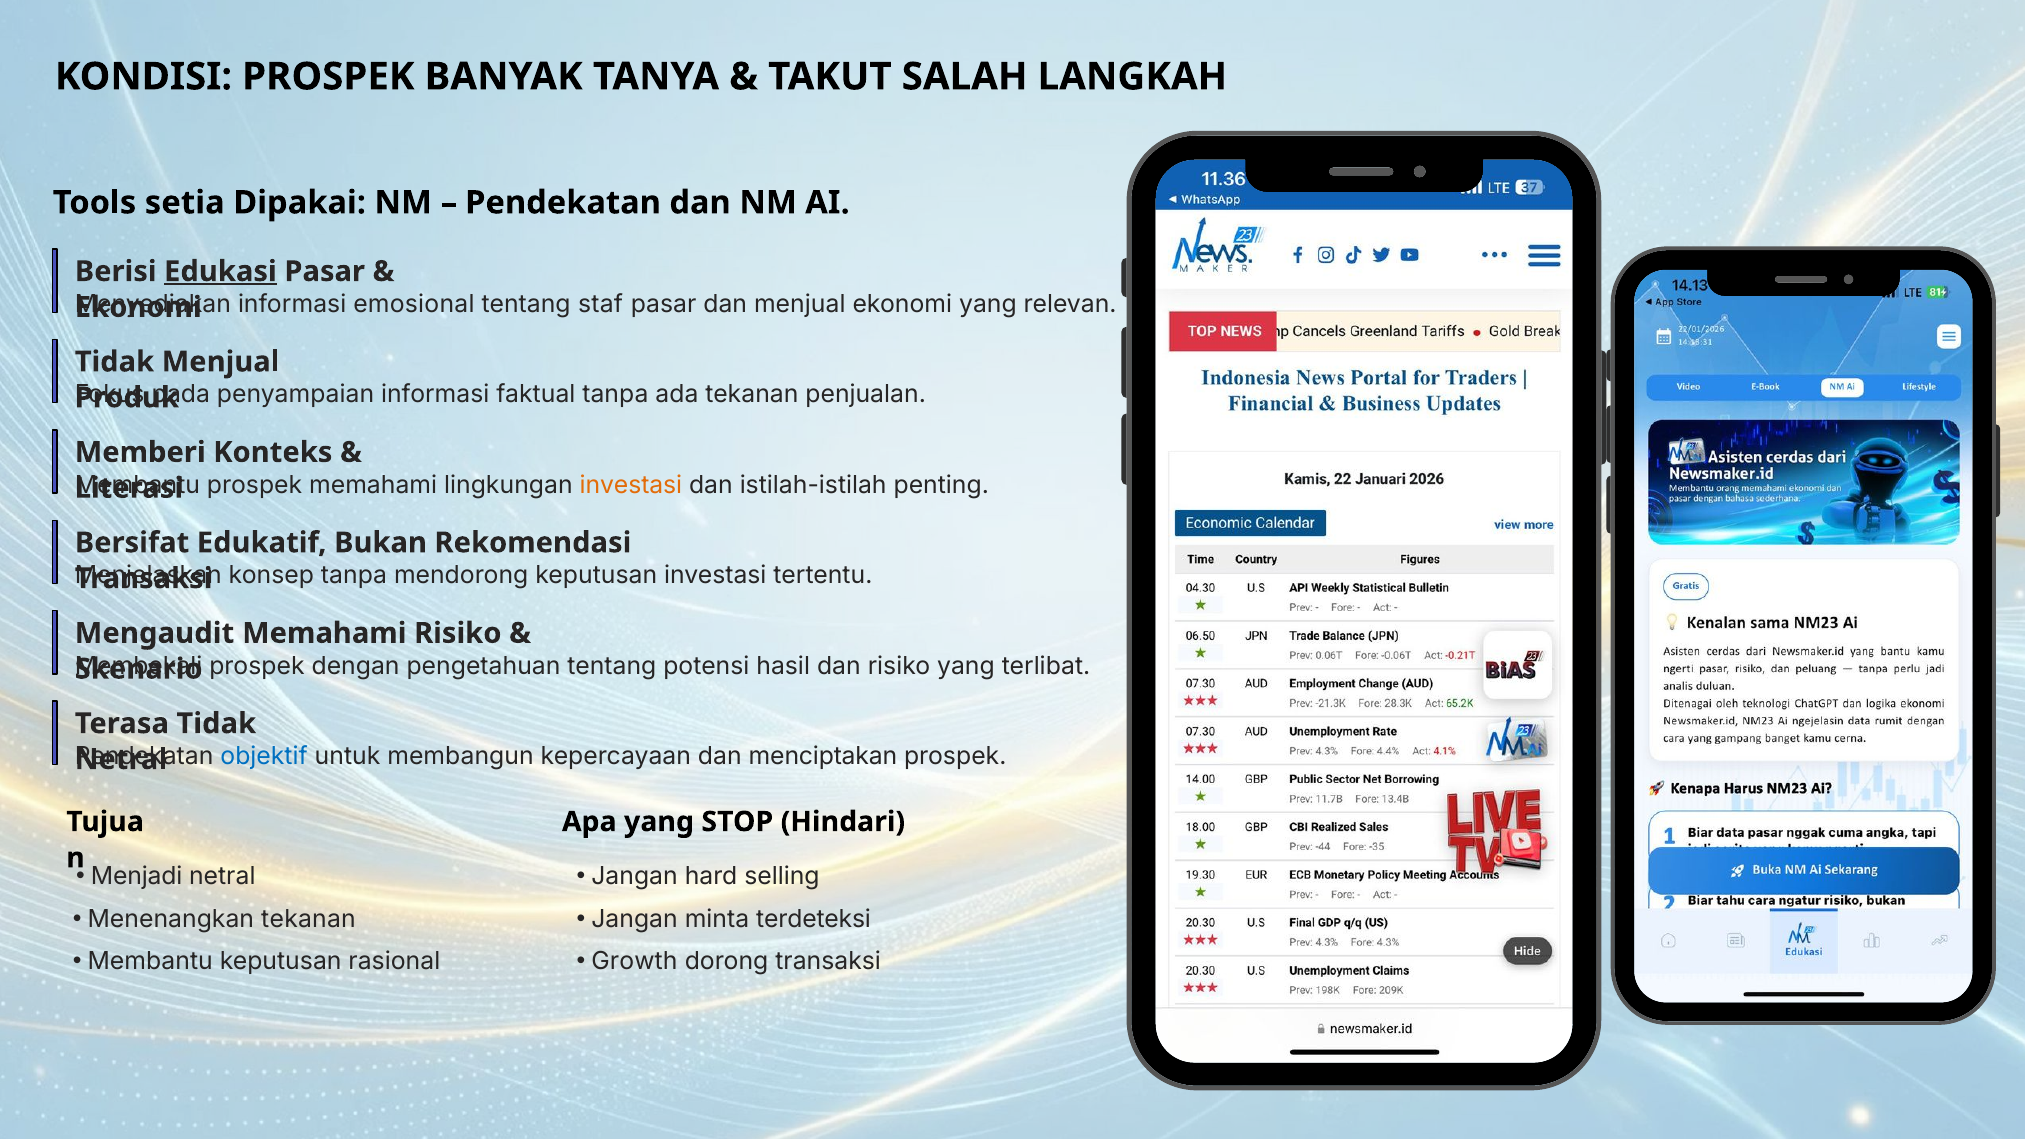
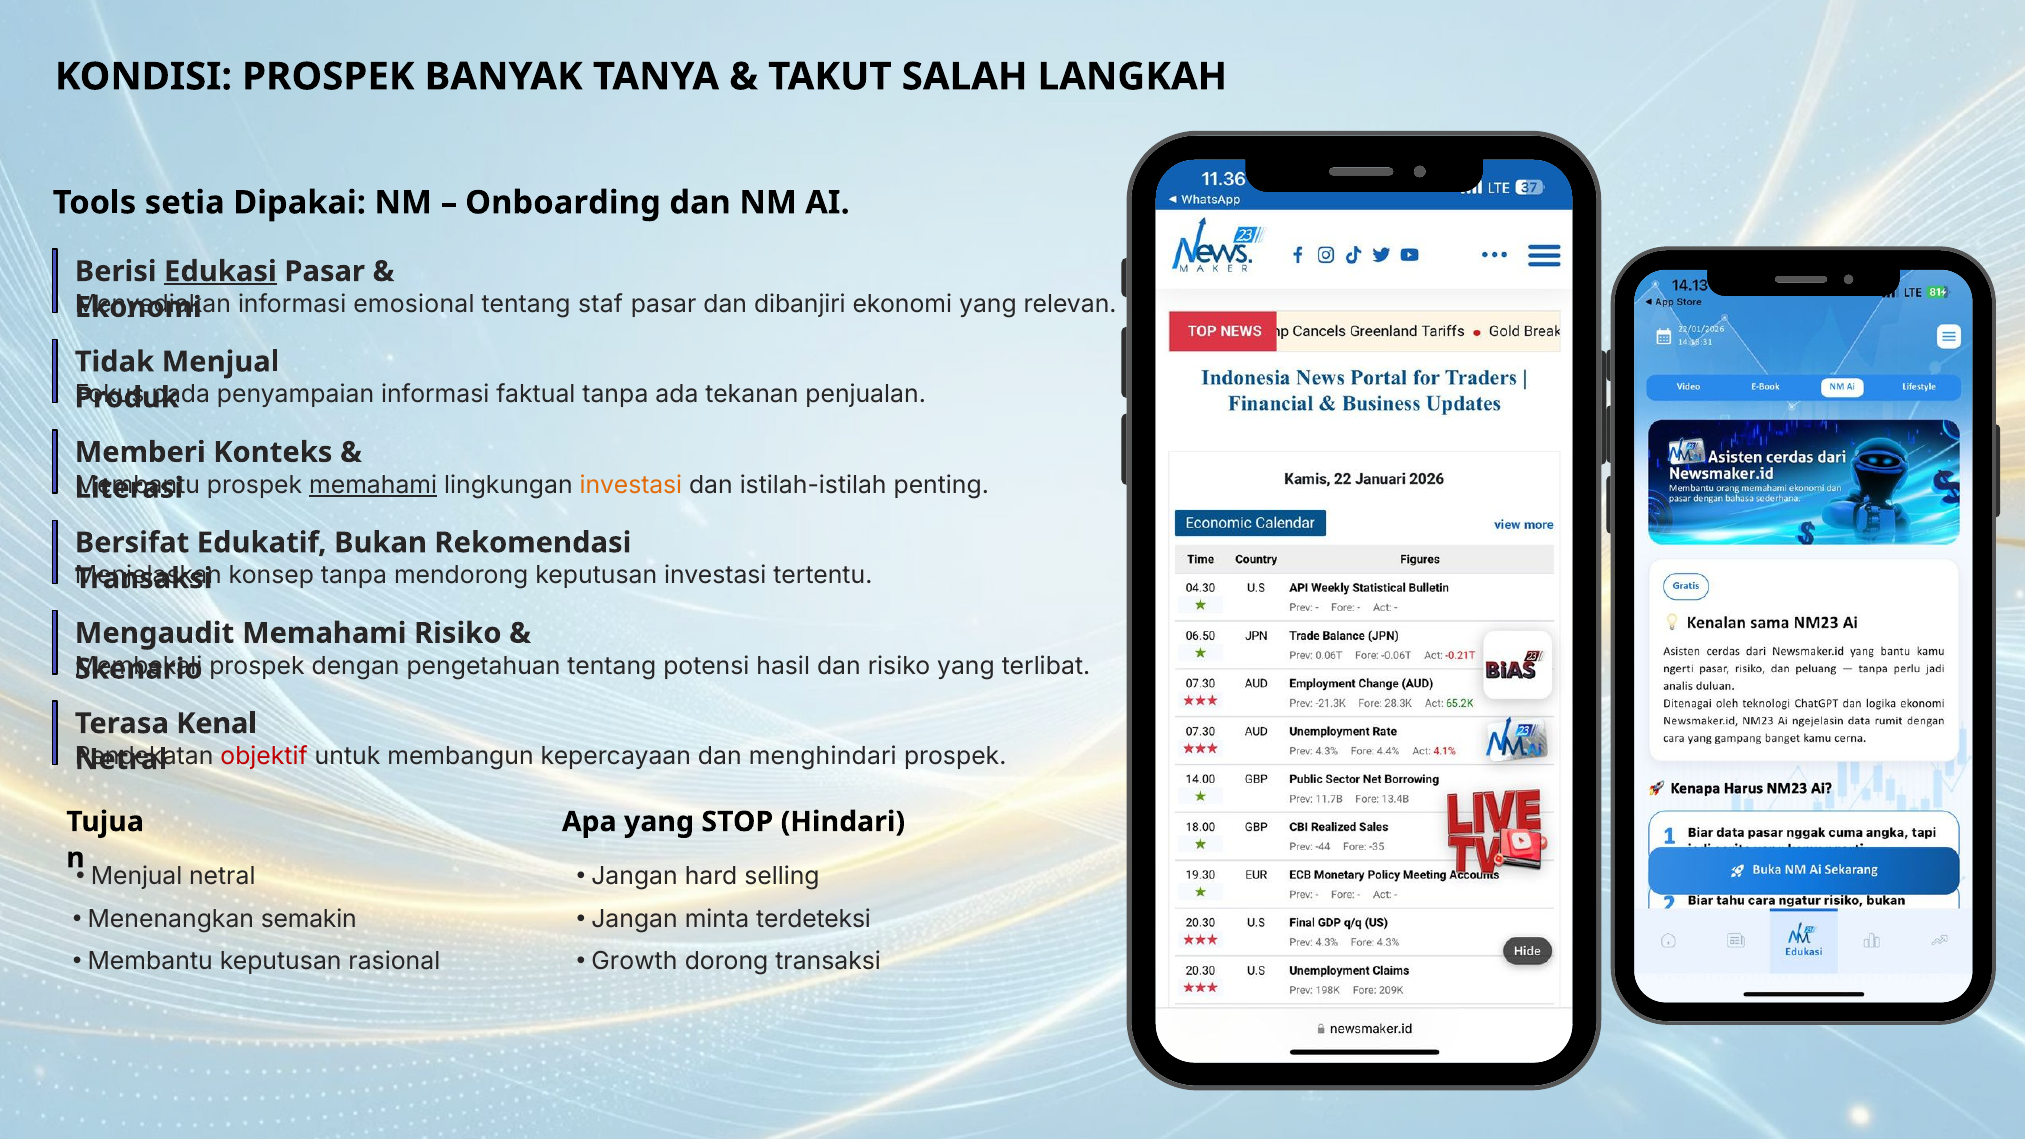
Pendekatan: Pendekatan -> Onboarding (563, 203)
dan menjual: menjual -> dibanjiri (800, 304)
memahami underline: none -> present (373, 485)
Terasa Tidak: Tidak -> Kenal (216, 724)
objektif colour: blue -> red (264, 757)
menciptakan: menciptakan -> menghindari (823, 757)
Menjadi: Menjadi -> Menjual (137, 877)
Menenangkan tekanan: tekanan -> semakin (309, 919)
